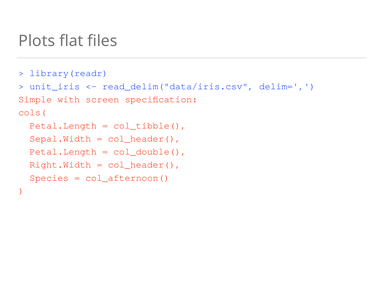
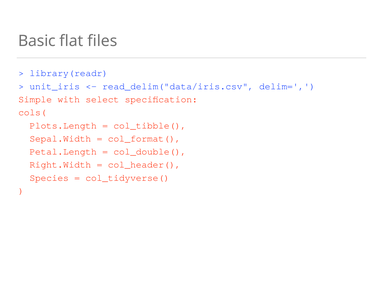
Plots: Plots -> Basic (37, 41)
screen: screen -> select (102, 99)
Petal.Length: Petal.Length -> Plots.Length (63, 126)
col_header(: col_header( -> col_format( (144, 139)
col_afternoon(: col_afternoon( -> col_tidyverse( (128, 178)
